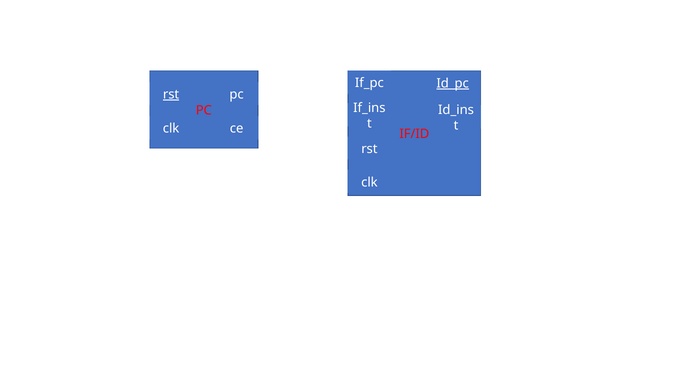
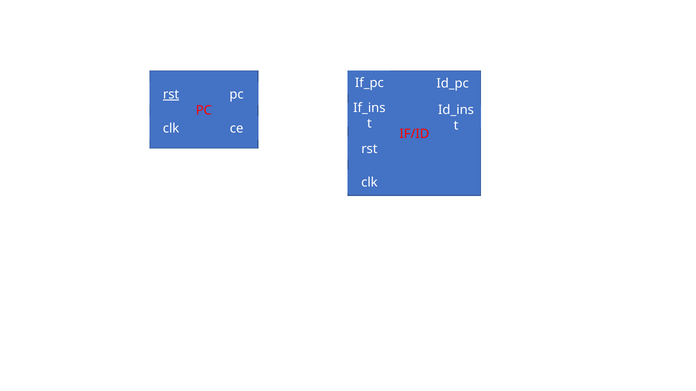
Id_pc underline: present -> none (453, 84)
